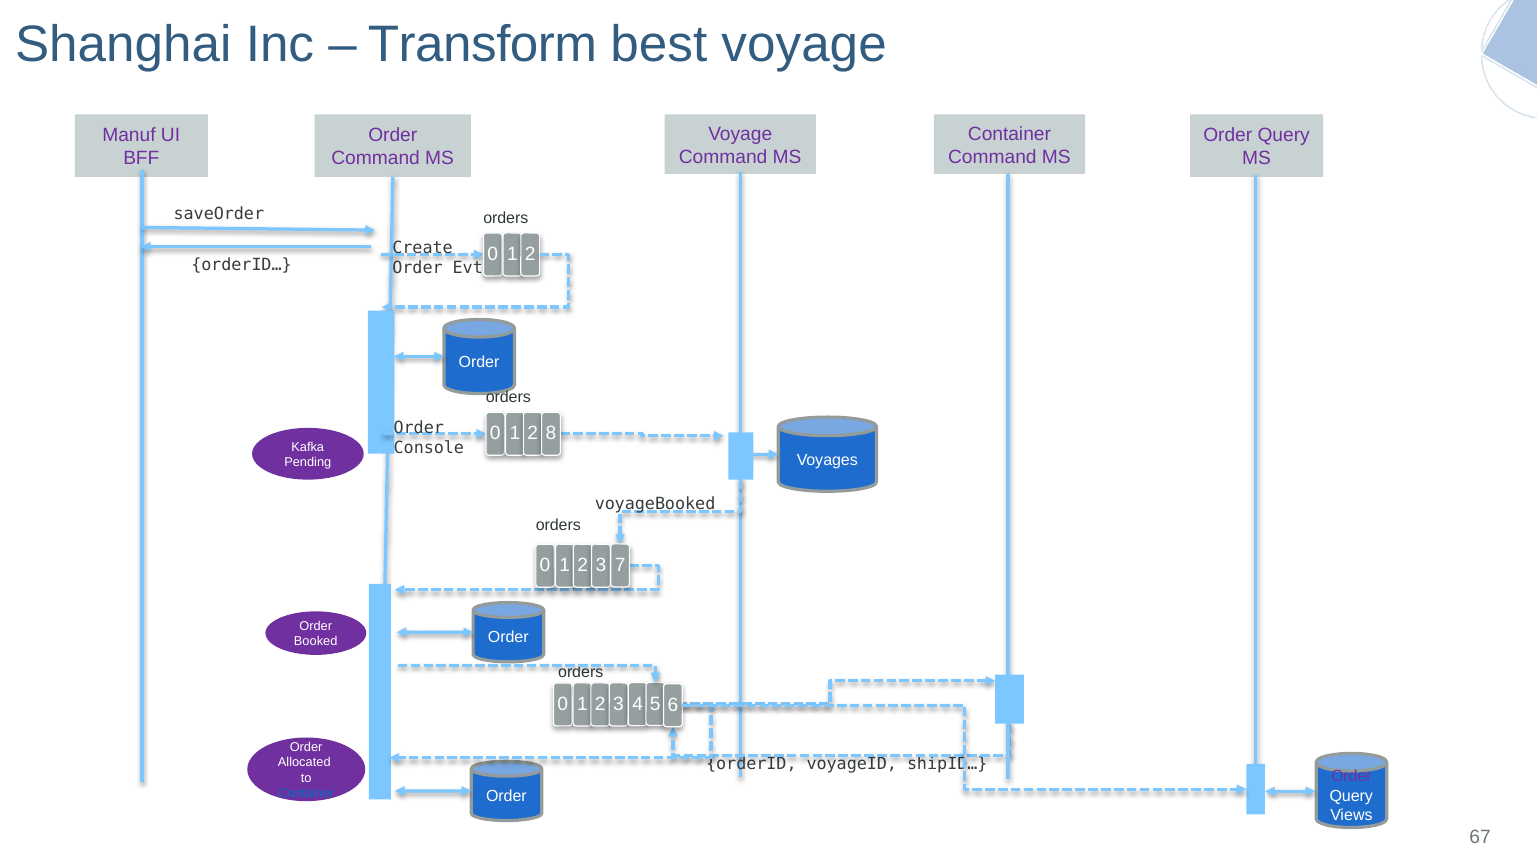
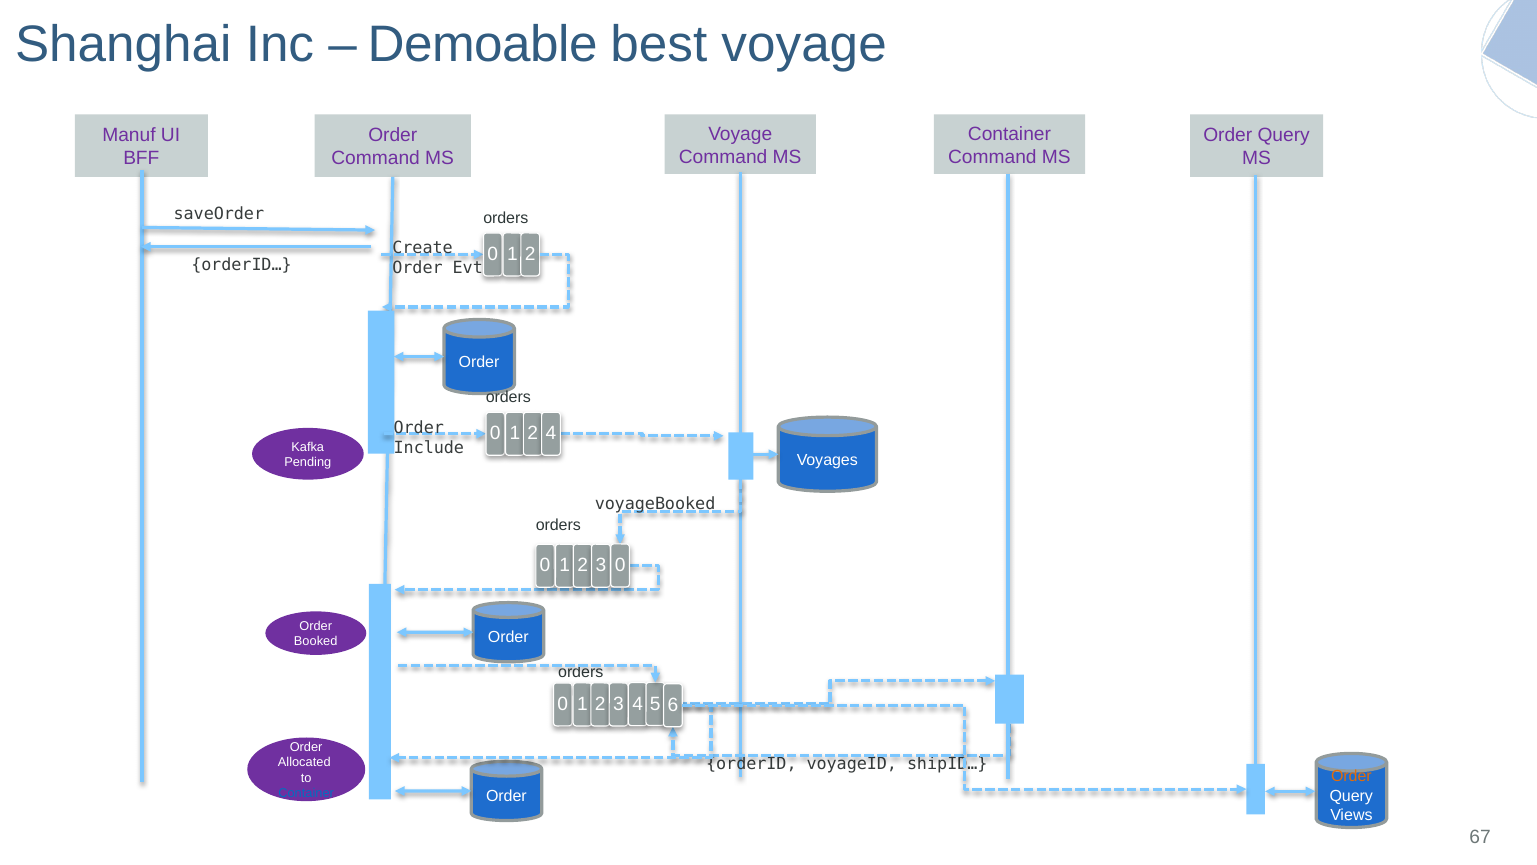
Transform: Transform -> Demoable (483, 44)
8: 8 -> 4 (551, 433)
Console: Console -> Include (429, 448)
7: 7 -> 0 (620, 565)
Order colour: purple -> orange (1351, 776)
